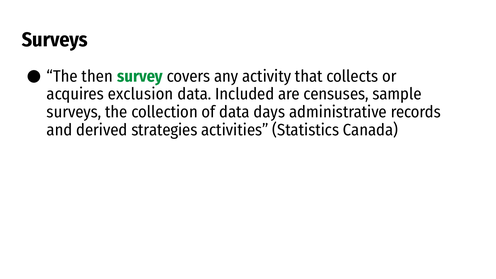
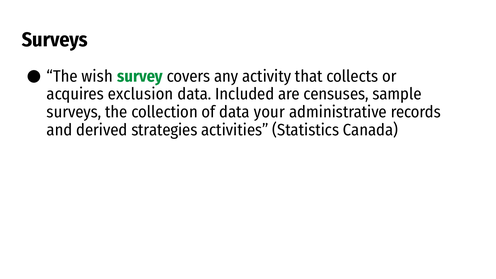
then: then -> wish (97, 76)
days: days -> your (269, 112)
